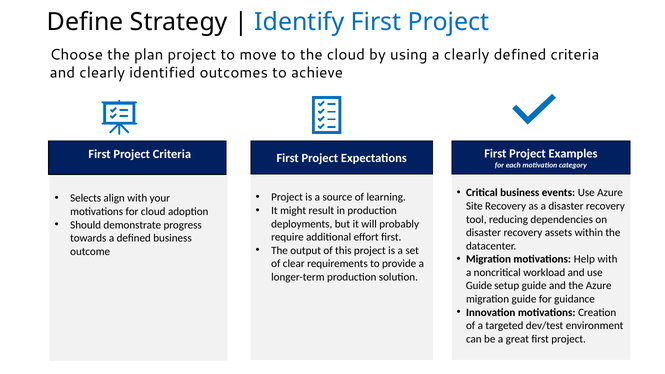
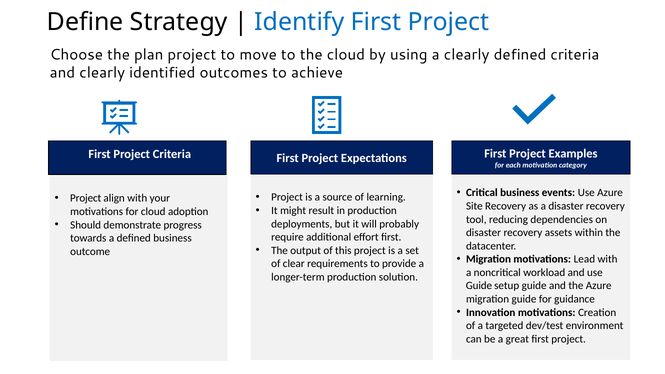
Selects: Selects -> Project (86, 198)
Help: Help -> Lead (584, 259)
